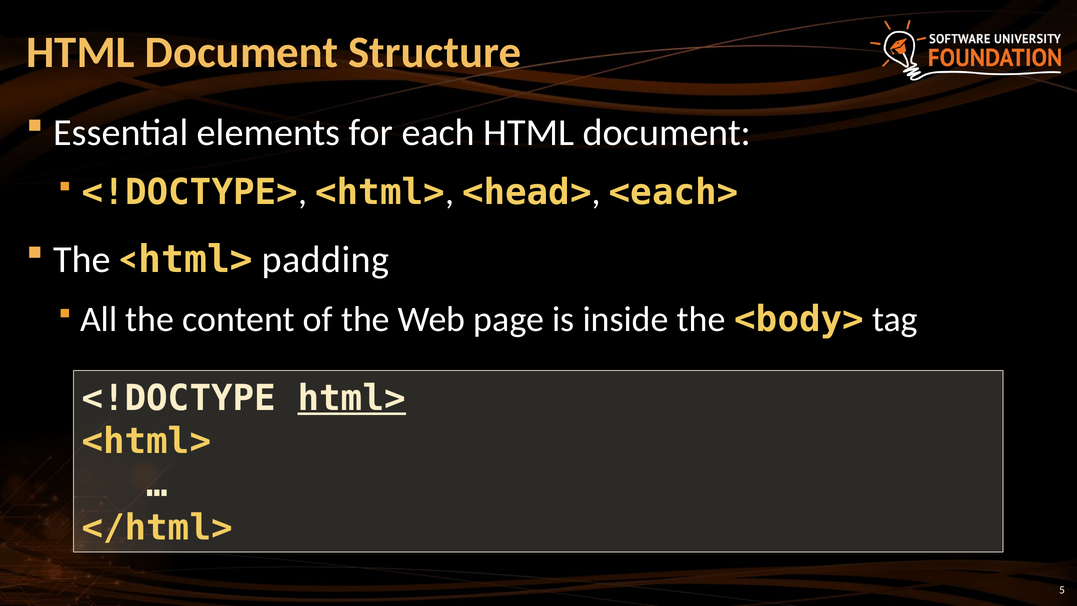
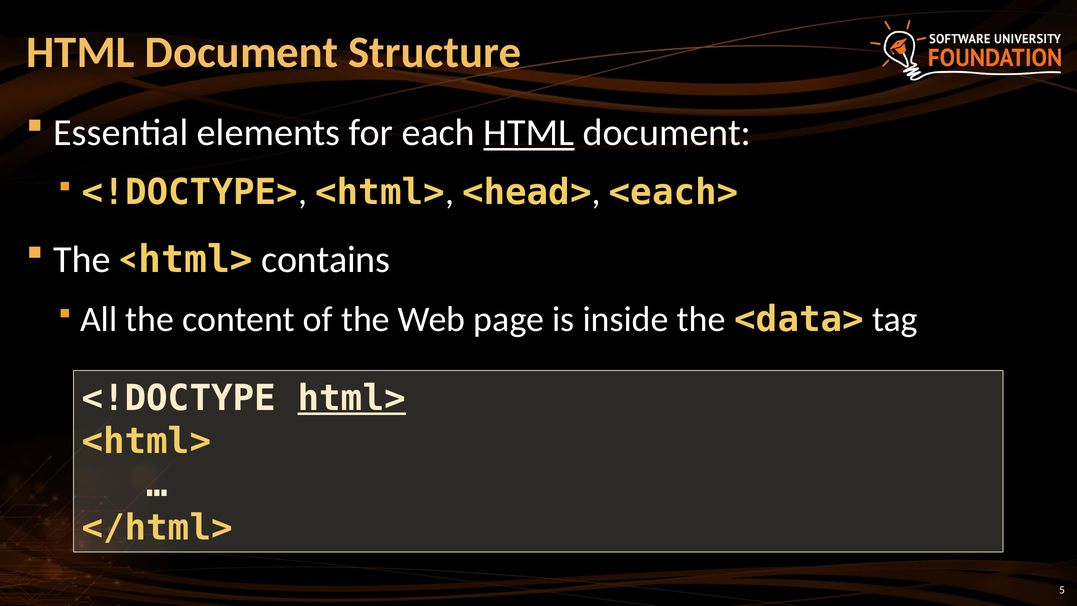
HTML underline: none -> present (529, 133)
padding: padding -> contains (326, 260)
<body>: <body> -> <data> (799, 320)
